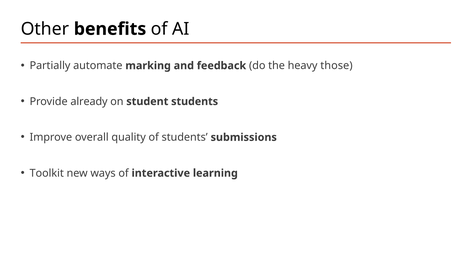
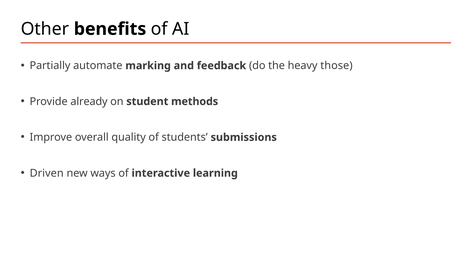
student students: students -> methods (195, 101)
Toolkit: Toolkit -> Driven (47, 173)
